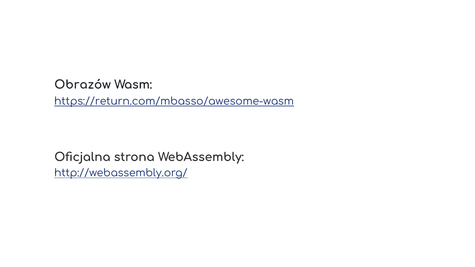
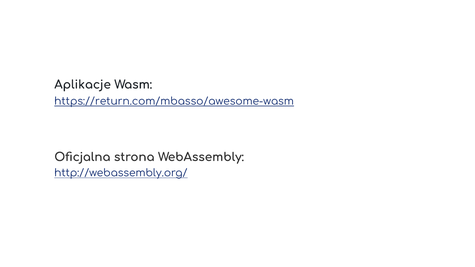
Obrazów: Obrazów -> Aplikacje (83, 85)
